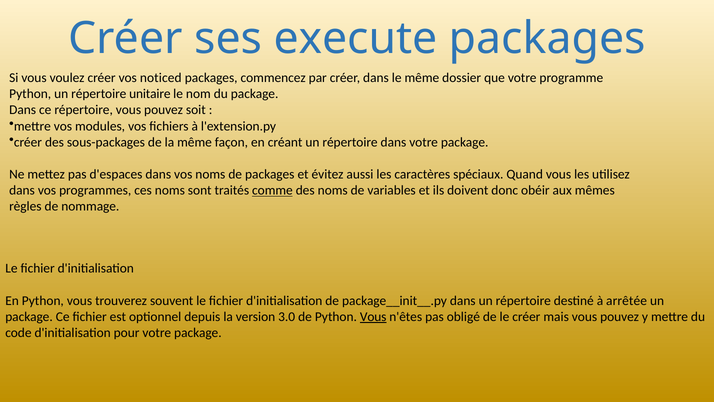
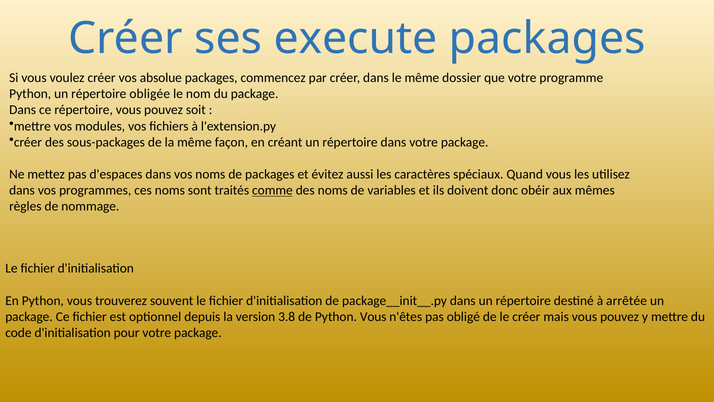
noticed: noticed -> absolue (161, 78)
unitaire: unitaire -> obligée (150, 94)
3.0: 3.0 -> 3.8 (287, 316)
Vous underline: present -> none (373, 316)
